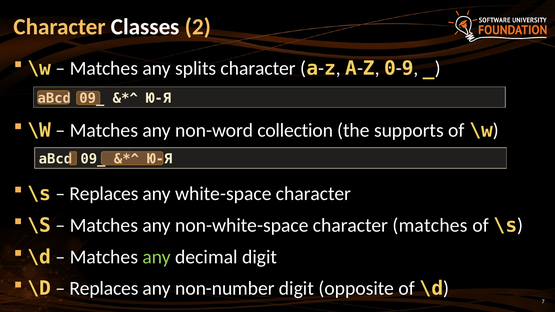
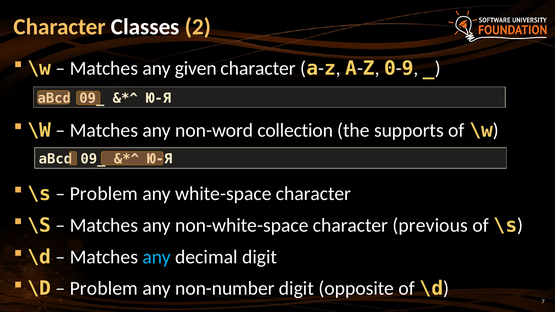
splits: splits -> given (196, 68)
Replaces: Replaces -> Problem (104, 194)
character matches: matches -> previous (430, 225)
any colour: light green -> light blue (157, 257)
Replaces: Replaces -> Problem (104, 289)
